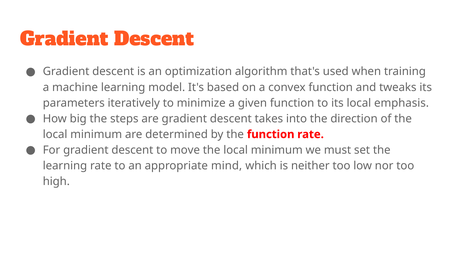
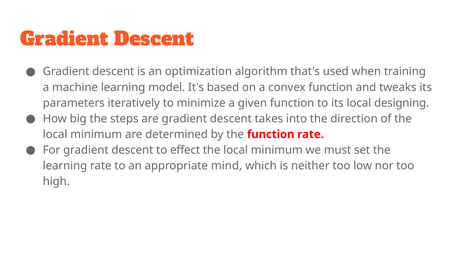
emphasis: emphasis -> designing (402, 103)
move: move -> effect (185, 150)
